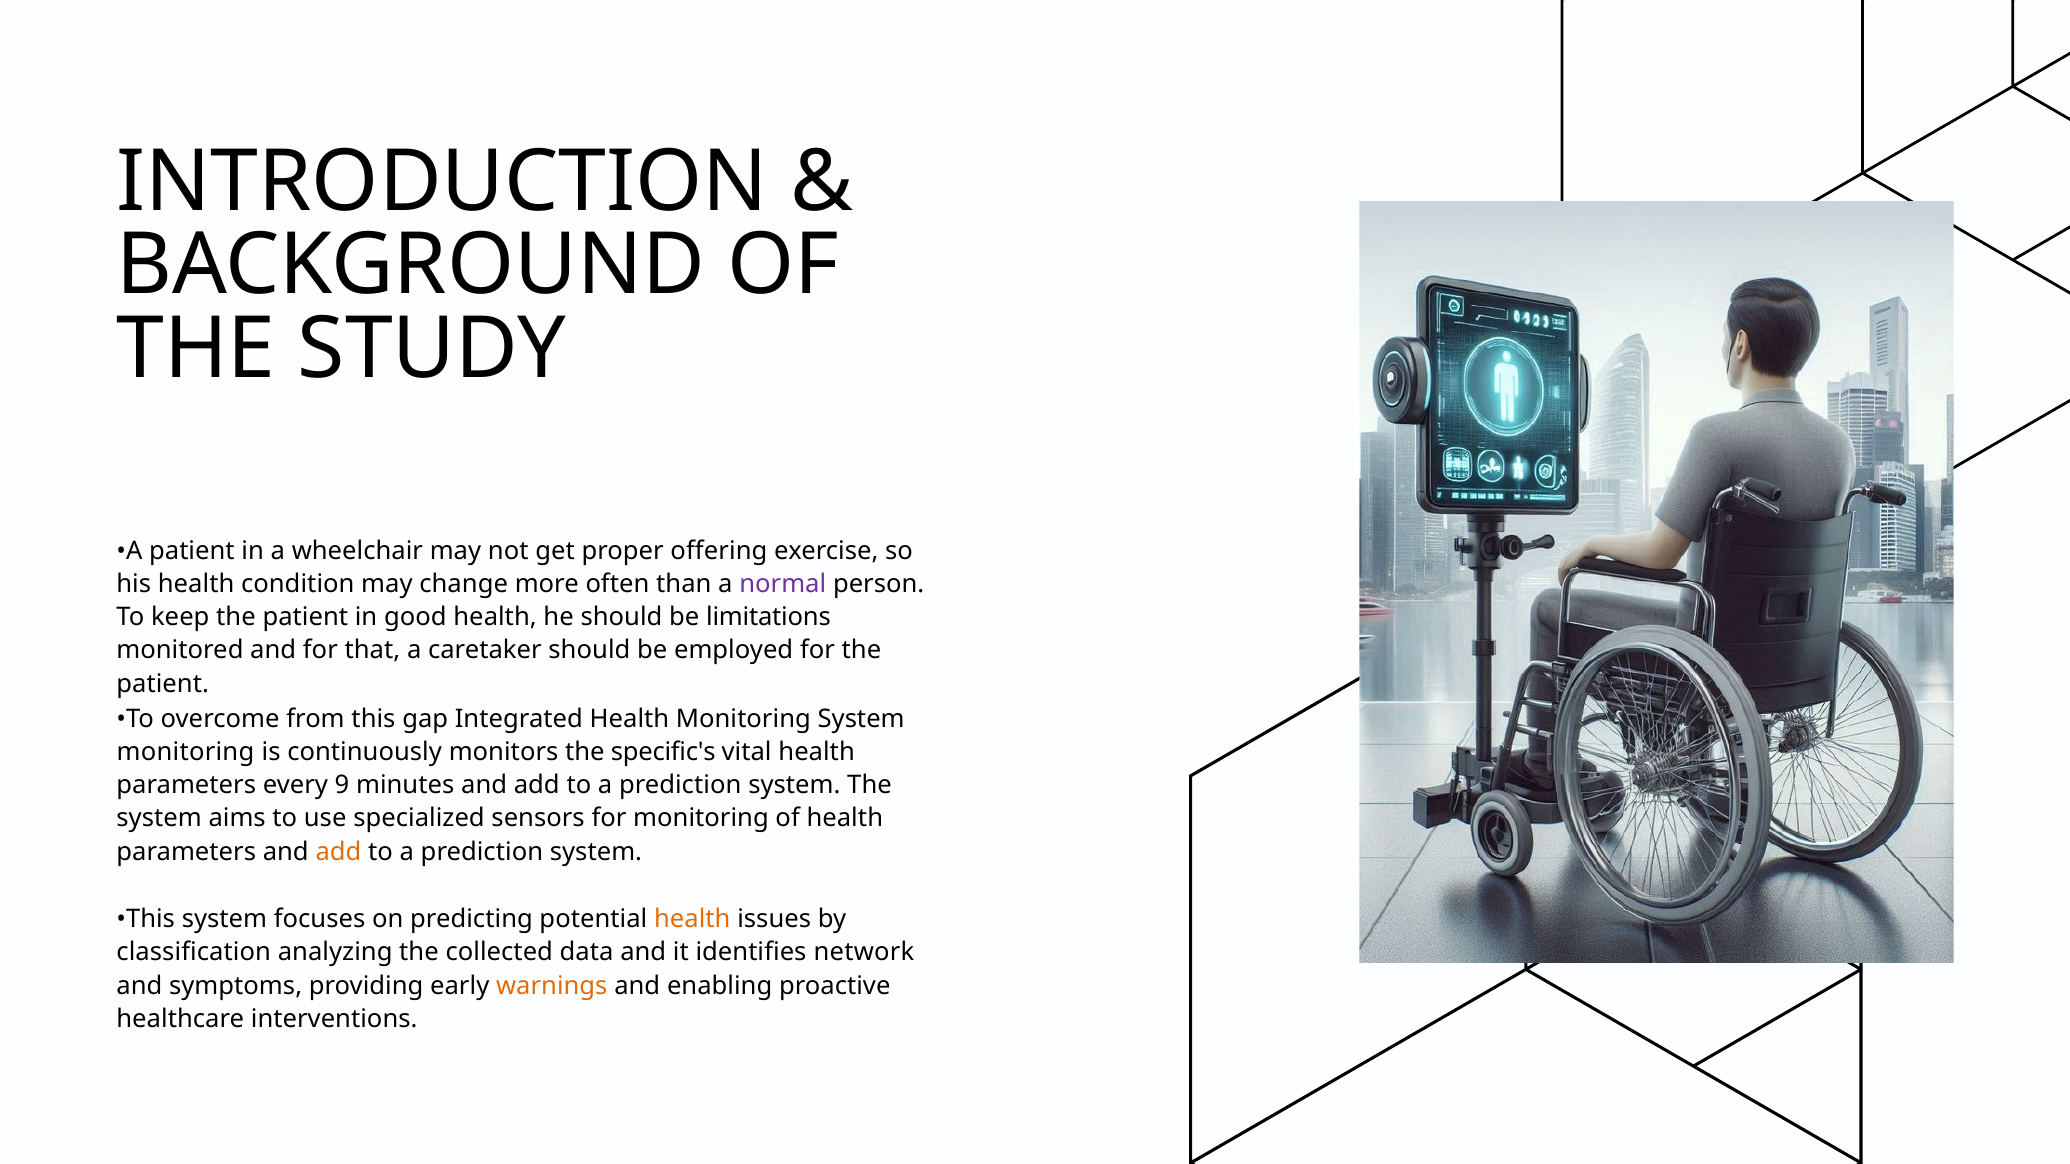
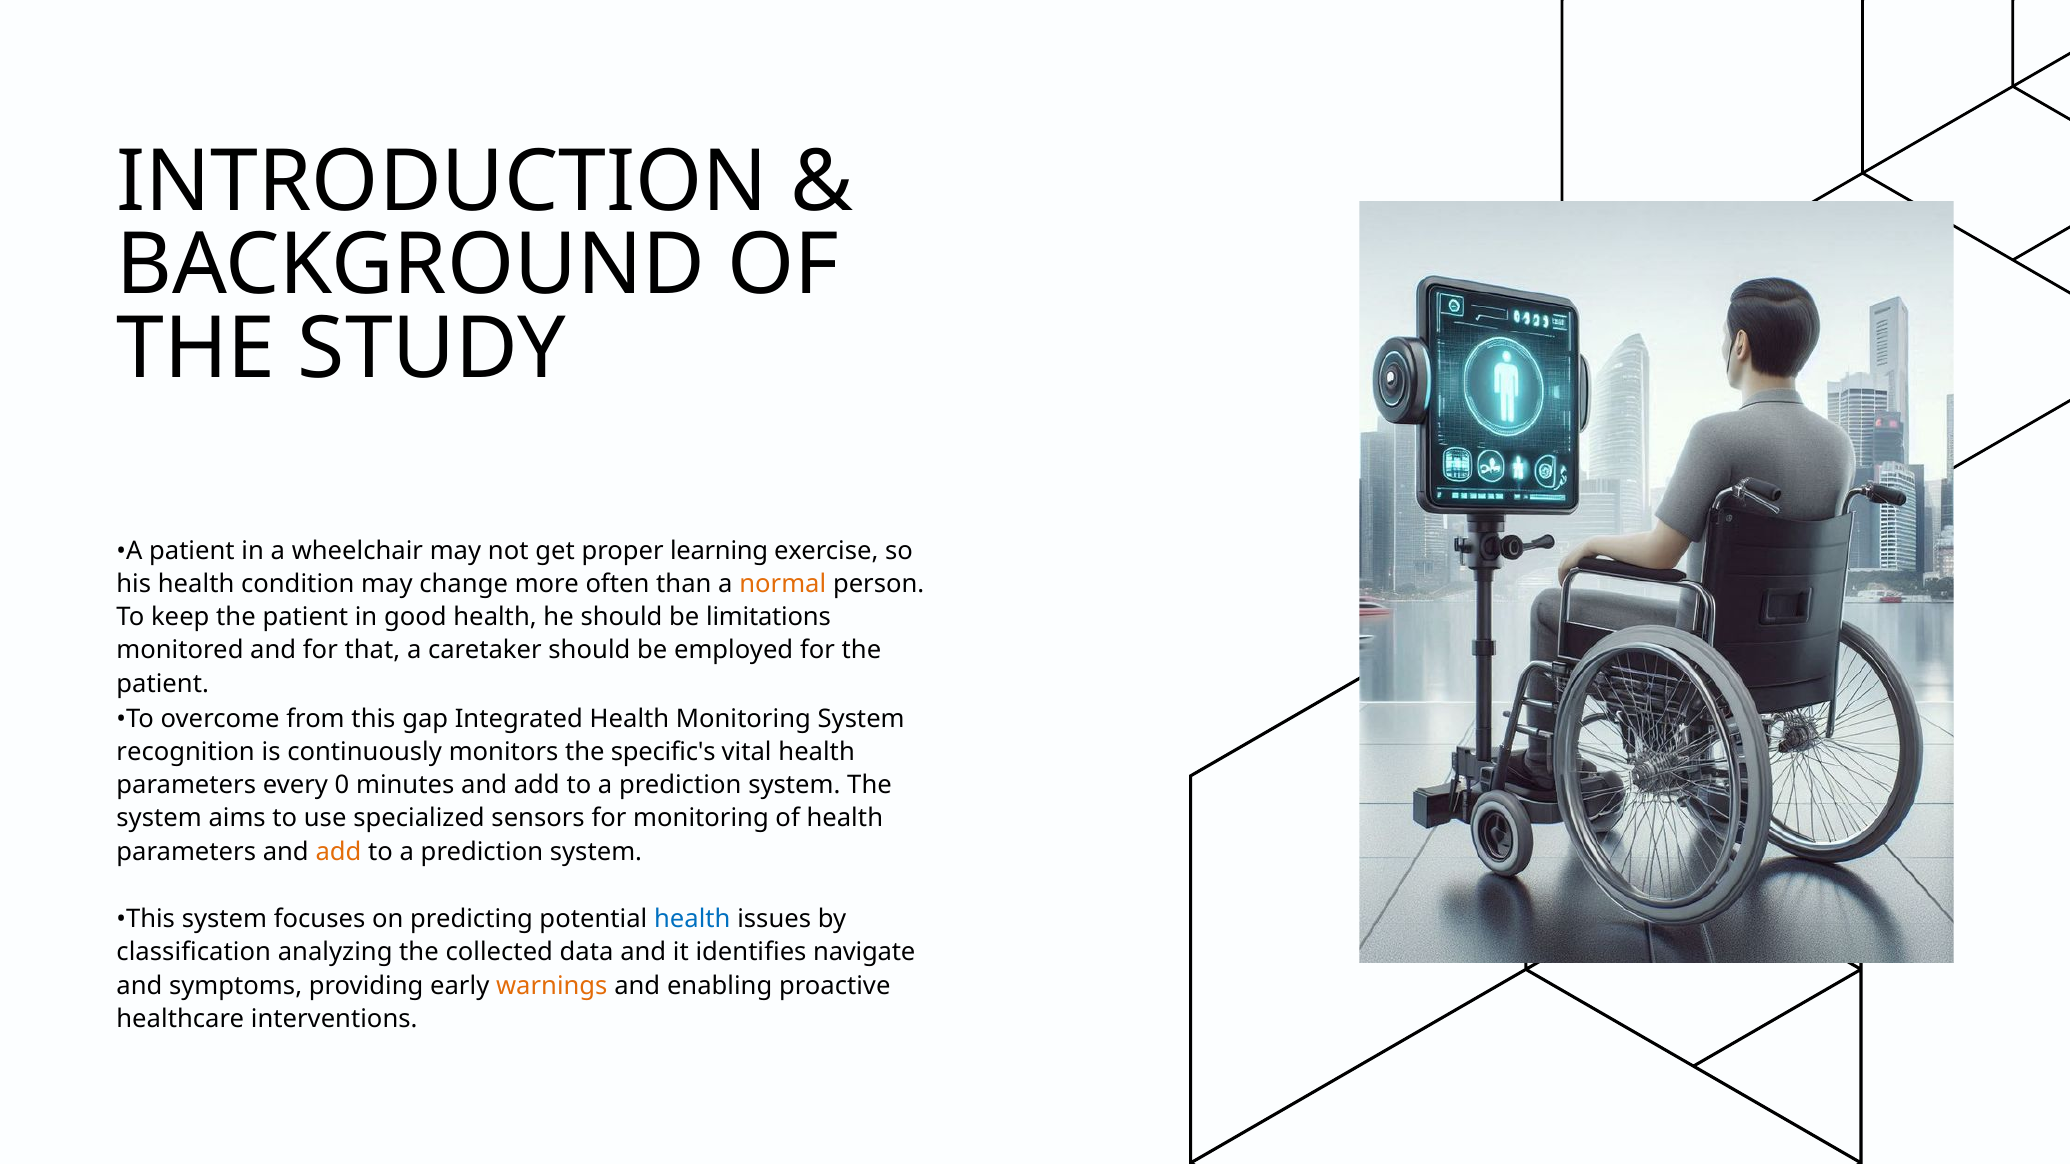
offering: offering -> learning (719, 551)
normal colour: purple -> orange (783, 584)
monitoring: monitoring -> recognition (186, 752)
9: 9 -> 0 (342, 785)
health colour: orange -> blue (692, 919)
network: network -> navigate (864, 953)
